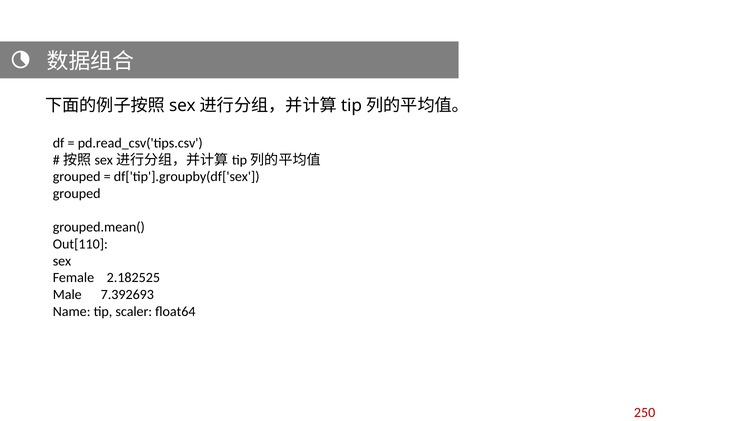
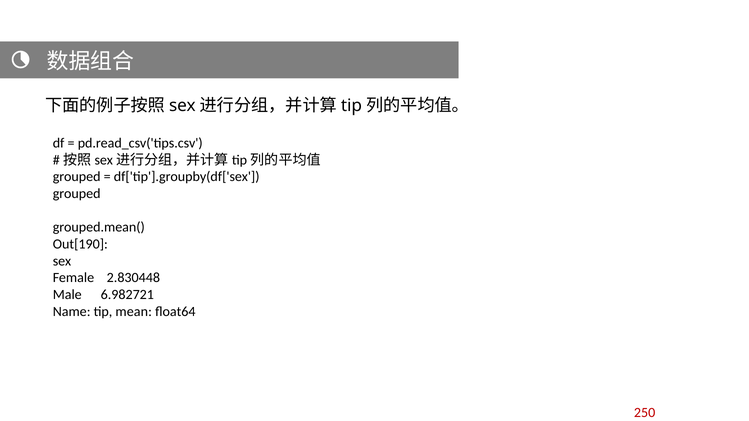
Out[110: Out[110 -> Out[190 (80, 244)
2.182525: 2.182525 -> 2.830448 (133, 278)
7.392693: 7.392693 -> 6.982721 (127, 295)
scaler: scaler -> mean (134, 312)
